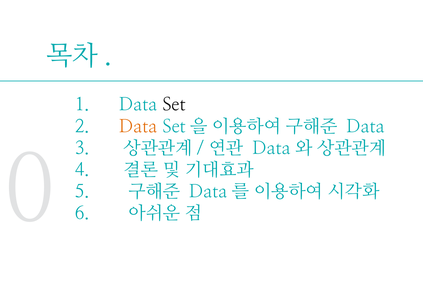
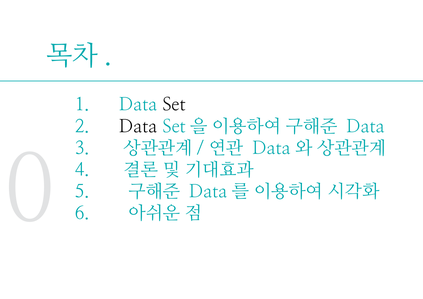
Data colour: orange -> black (138, 126)
